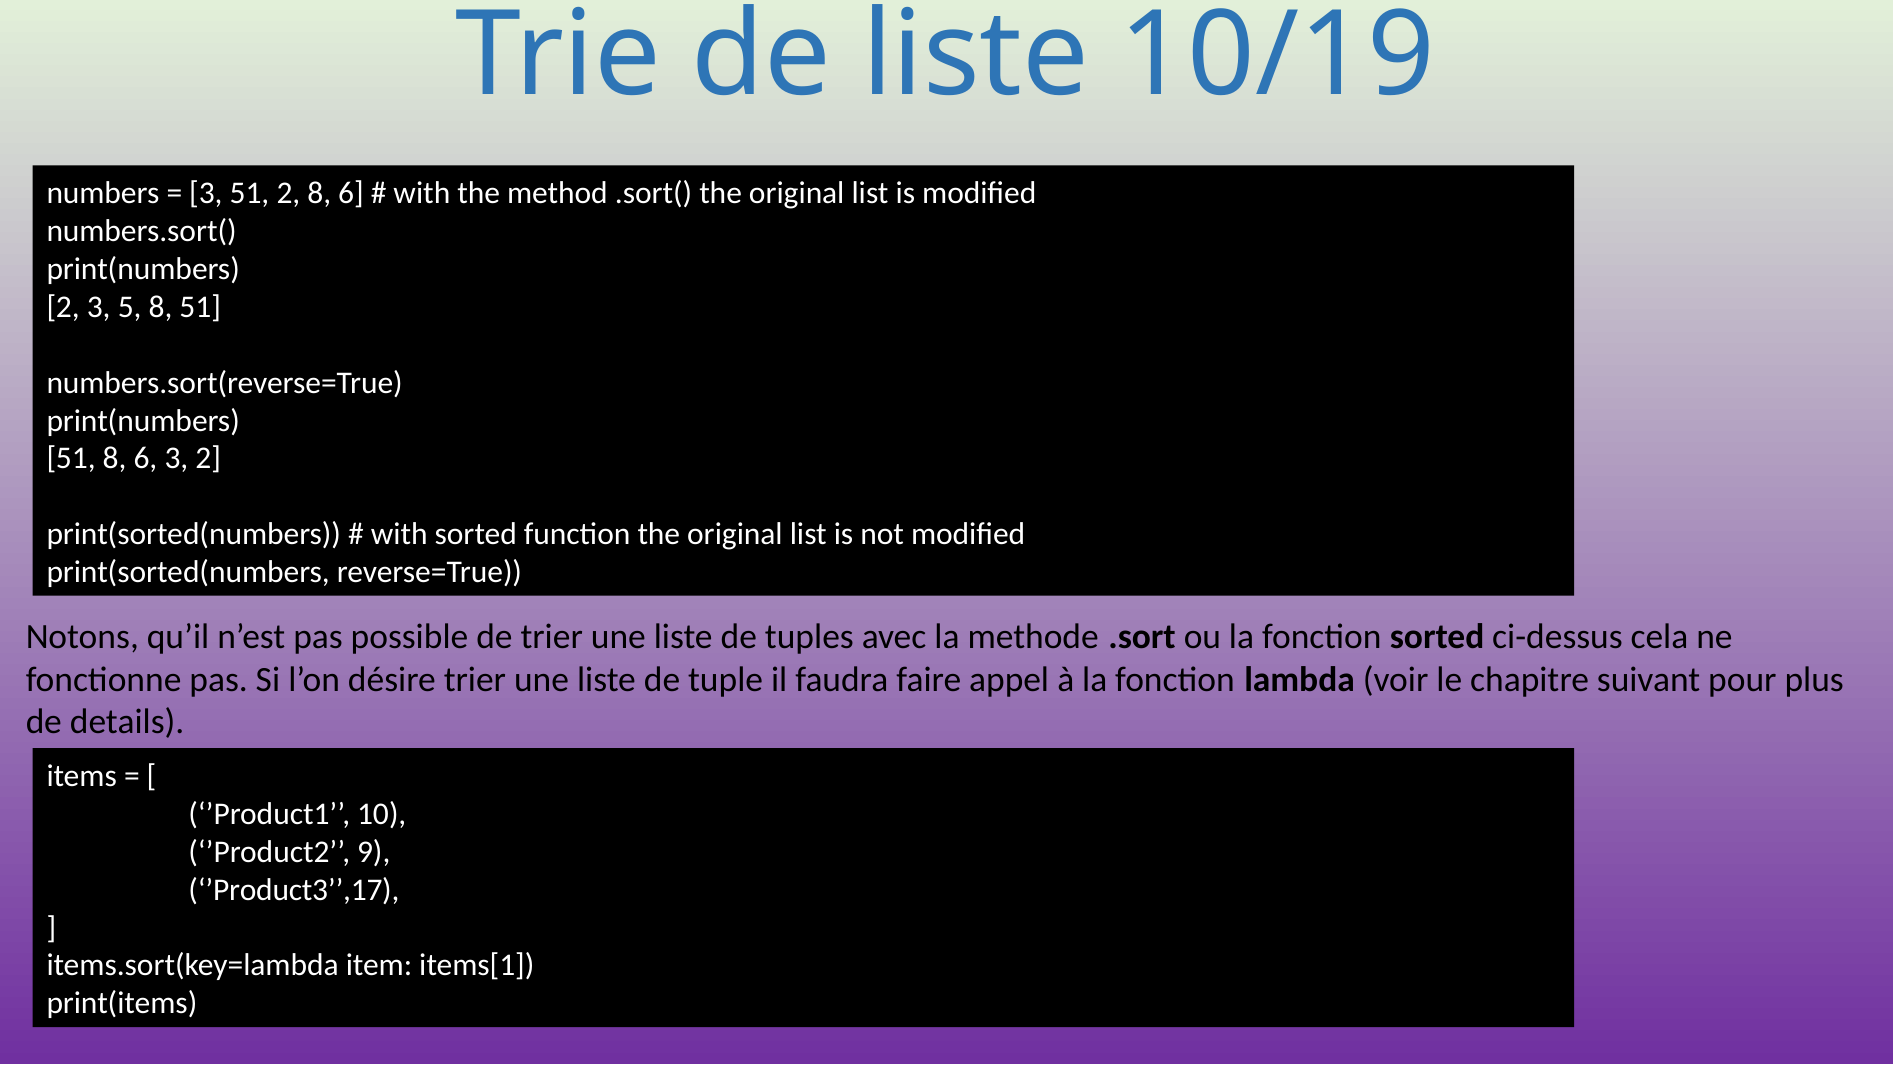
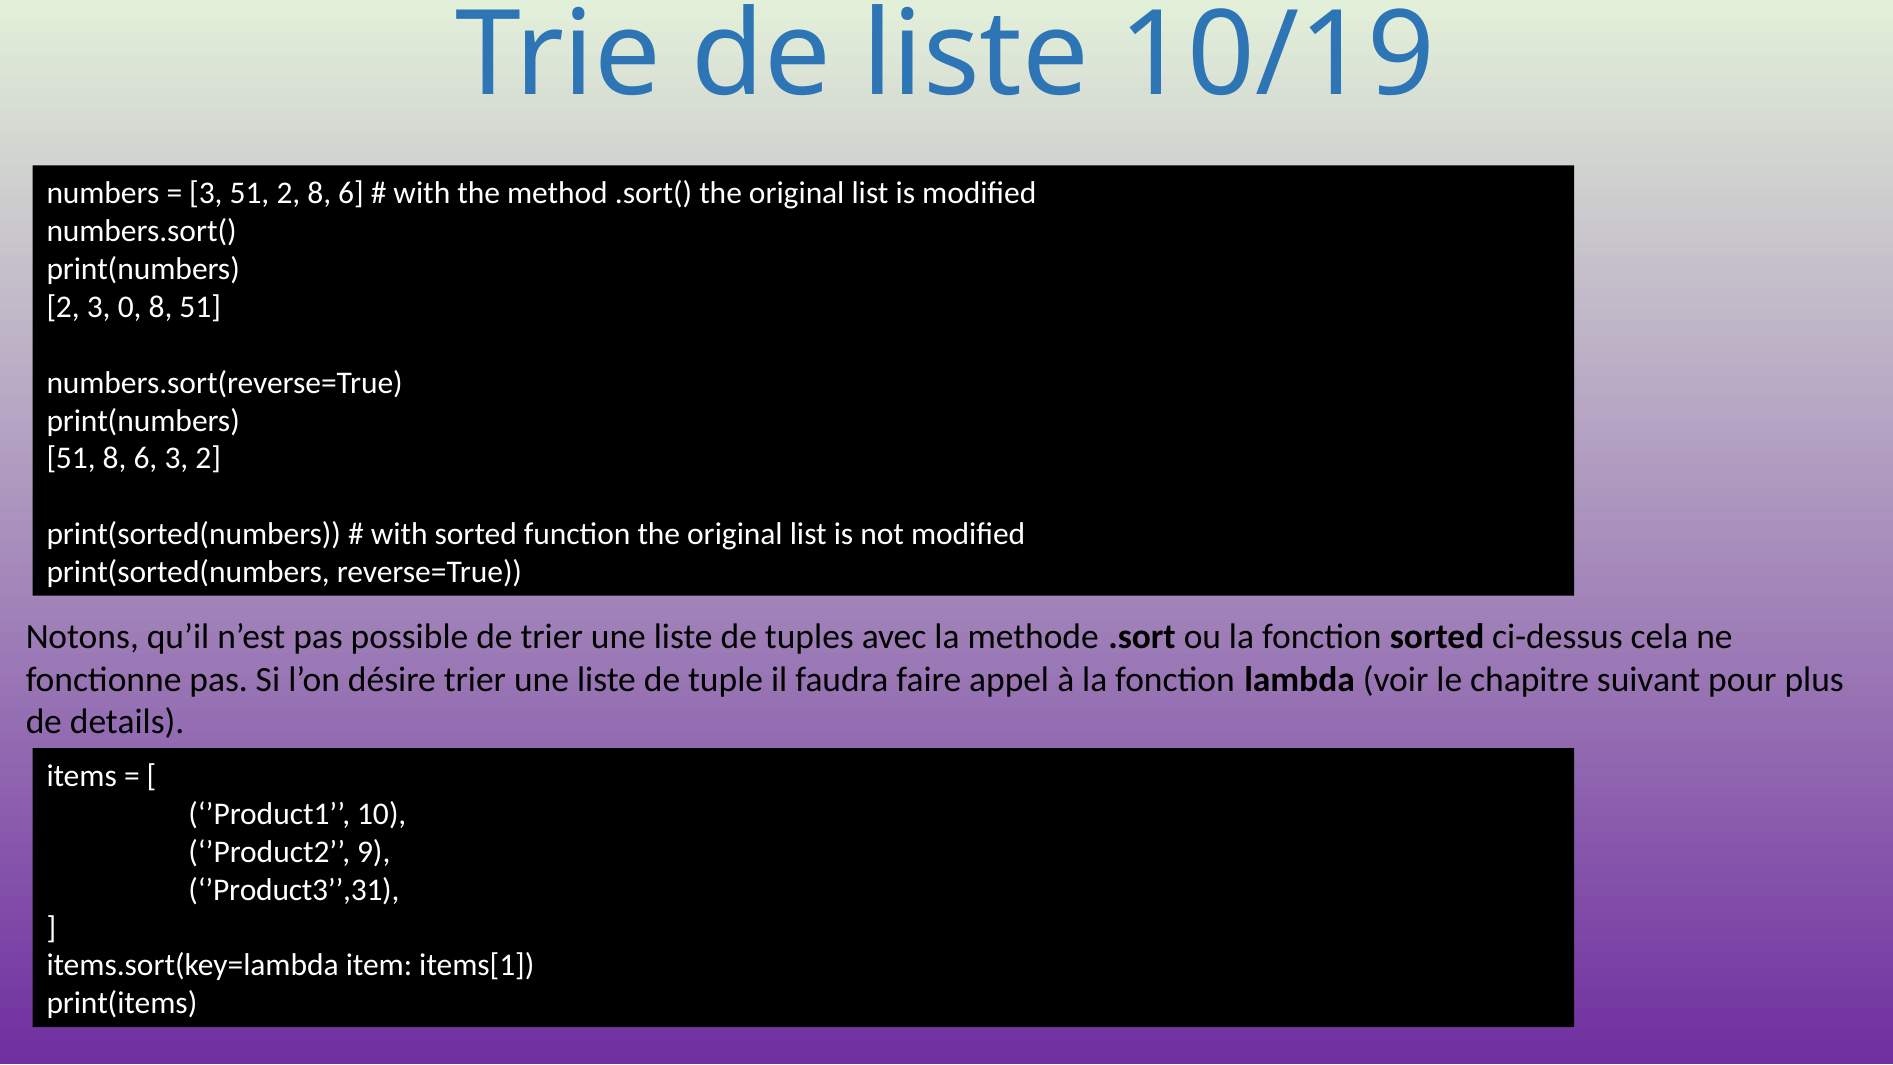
5: 5 -> 0 (130, 307)
’Product3’’,17: ’Product3’’,17 -> ’Product3’’,31 (294, 890)
